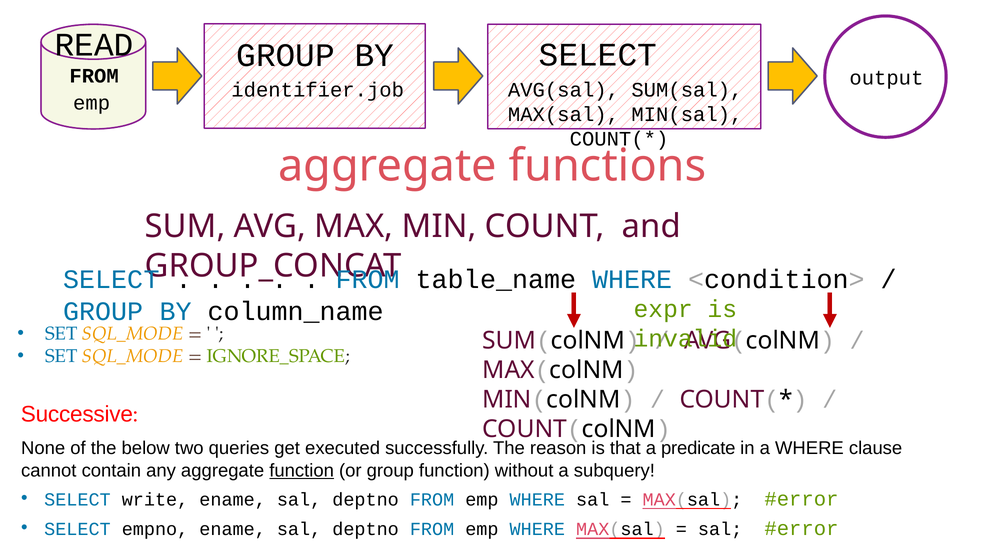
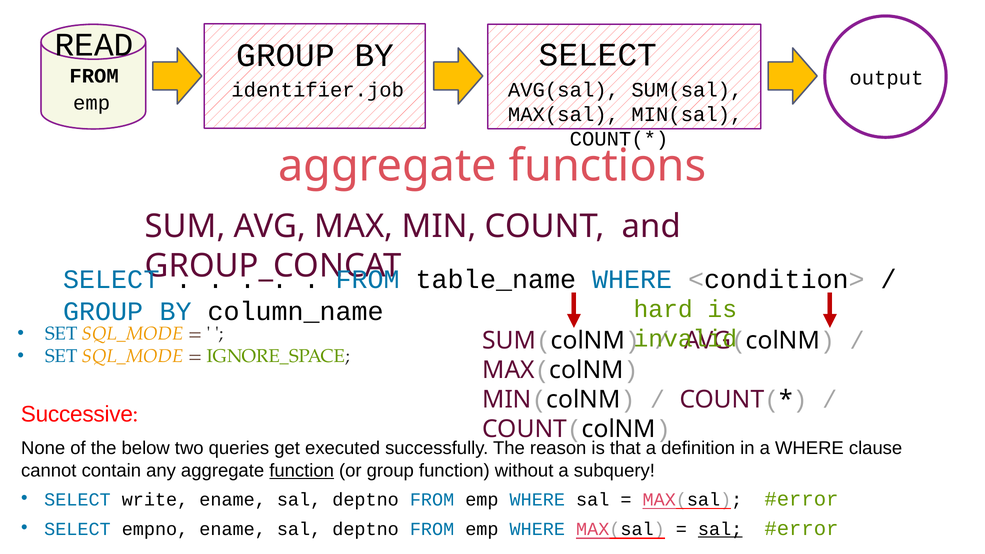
expr: expr -> hard (663, 309)
predicate: predicate -> definition (698, 448)
sal underline: none -> present (720, 529)
